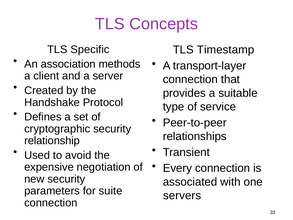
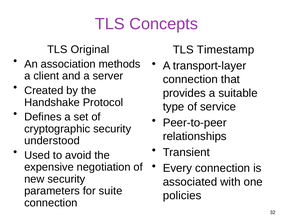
Specific: Specific -> Original (90, 49)
relationship: relationship -> understood (52, 141)
servers: servers -> policies (182, 195)
